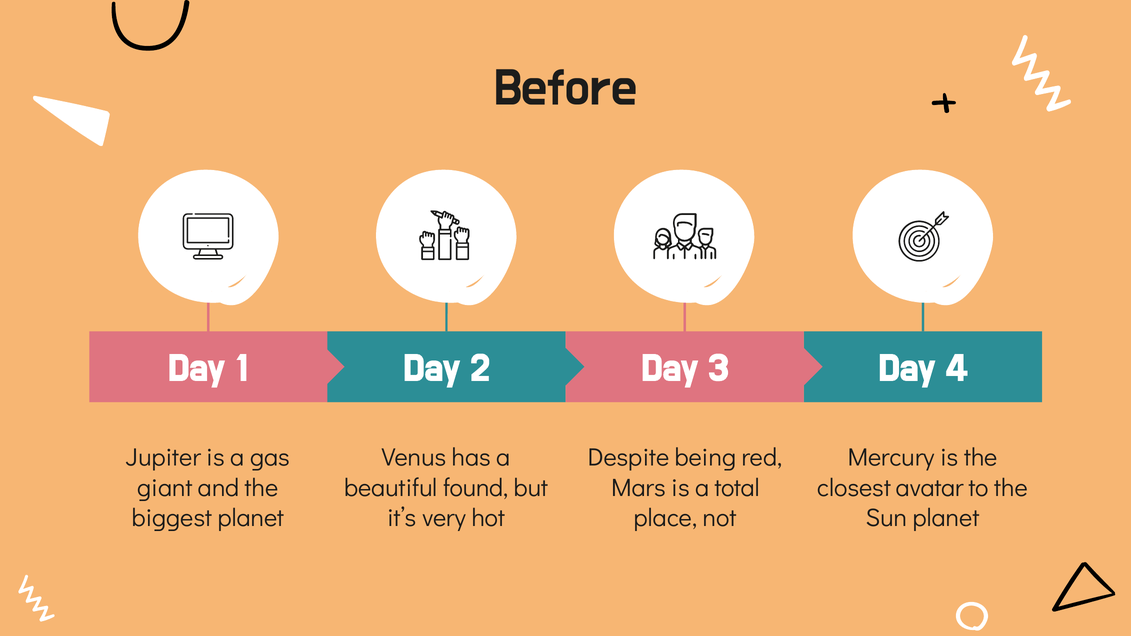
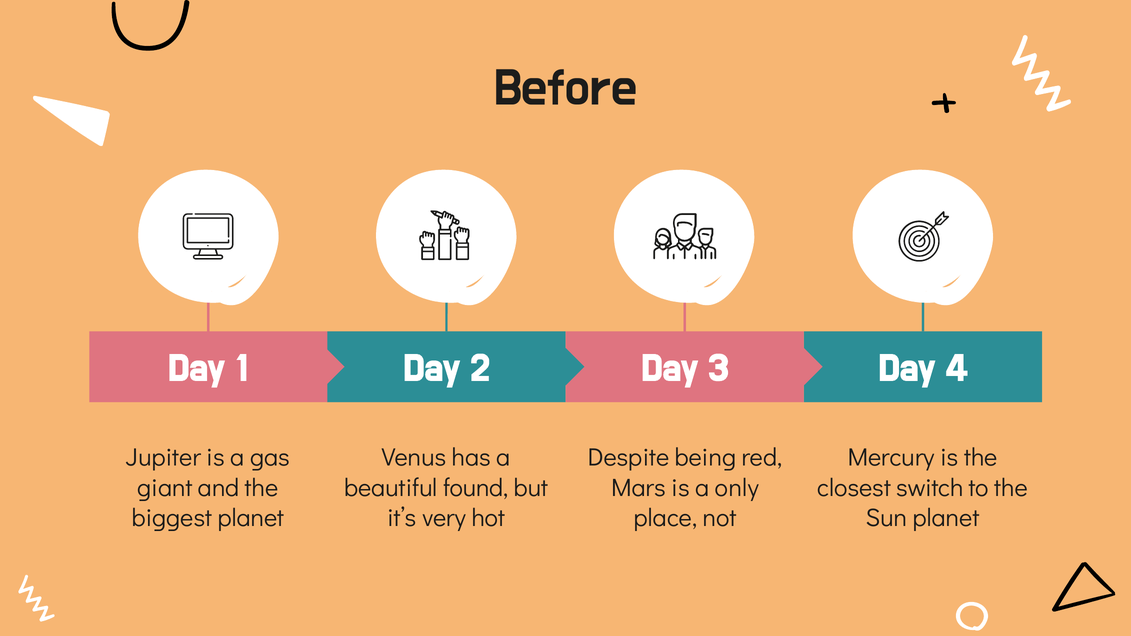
total: total -> only (737, 488)
avatar: avatar -> switch (930, 488)
